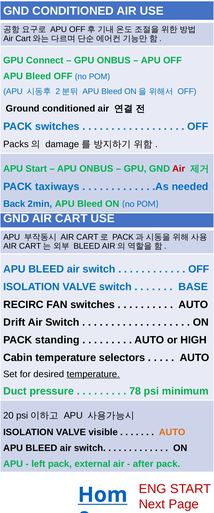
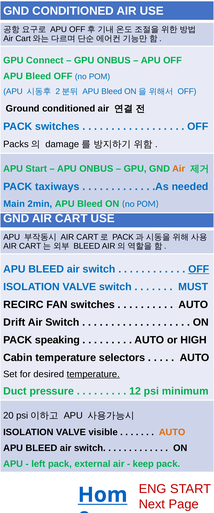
Air colour: red -> orange (179, 168)
Back: Back -> Main (14, 204)
OFF underline: none -> present (199, 269)
BASE: BASE -> MUST (193, 286)
standing: standing -> speaking (57, 339)
78: 78 -> 12 (135, 390)
after: after -> keep (143, 463)
